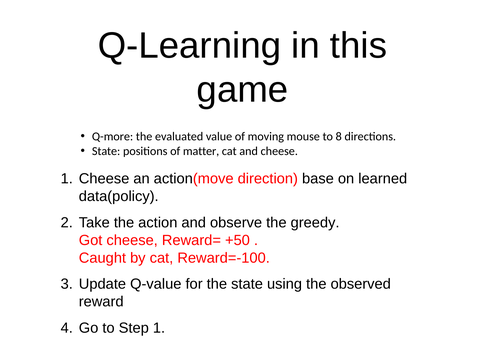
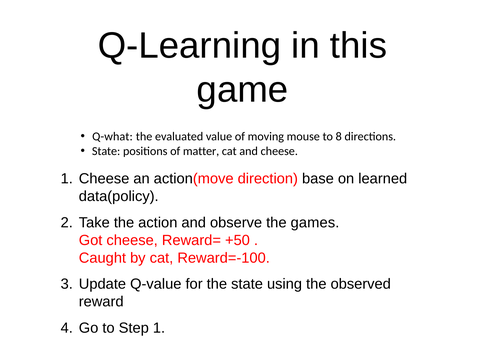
Q-more: Q-more -> Q-what (112, 136)
greedy: greedy -> games (315, 222)
